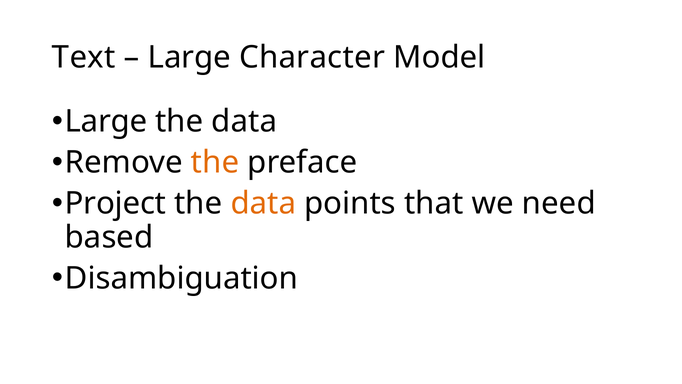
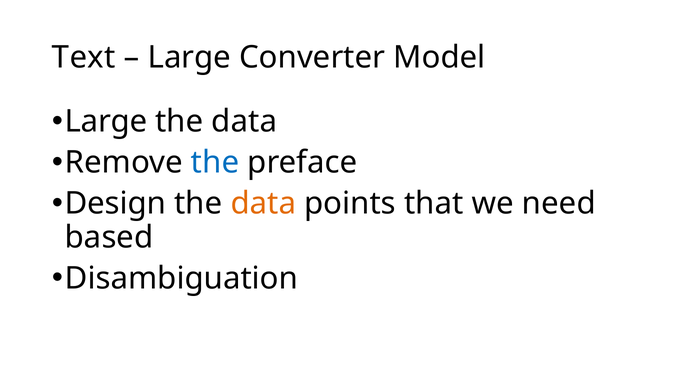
Character: Character -> Converter (312, 57)
the colour: orange -> blue (215, 162)
Project: Project -> Design (115, 203)
